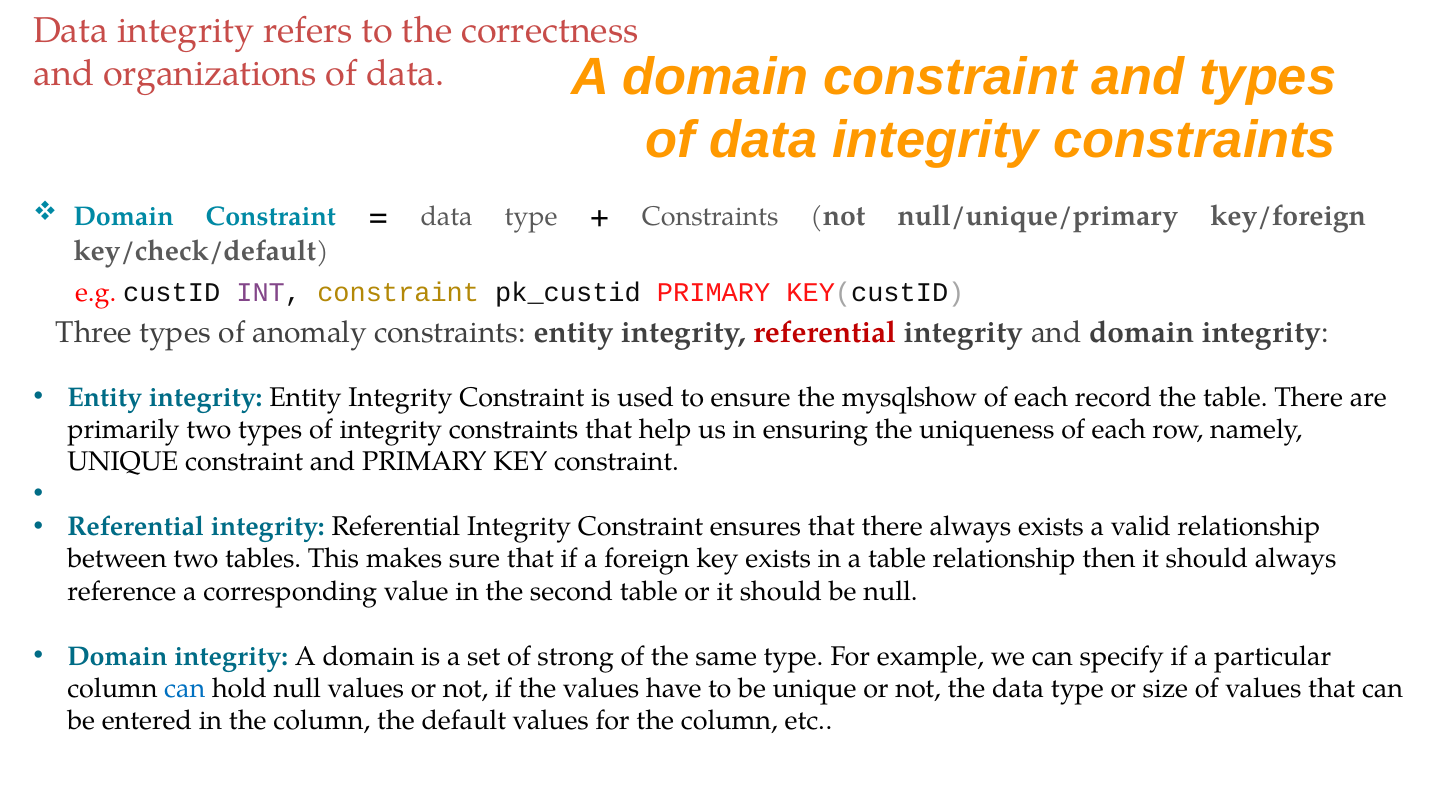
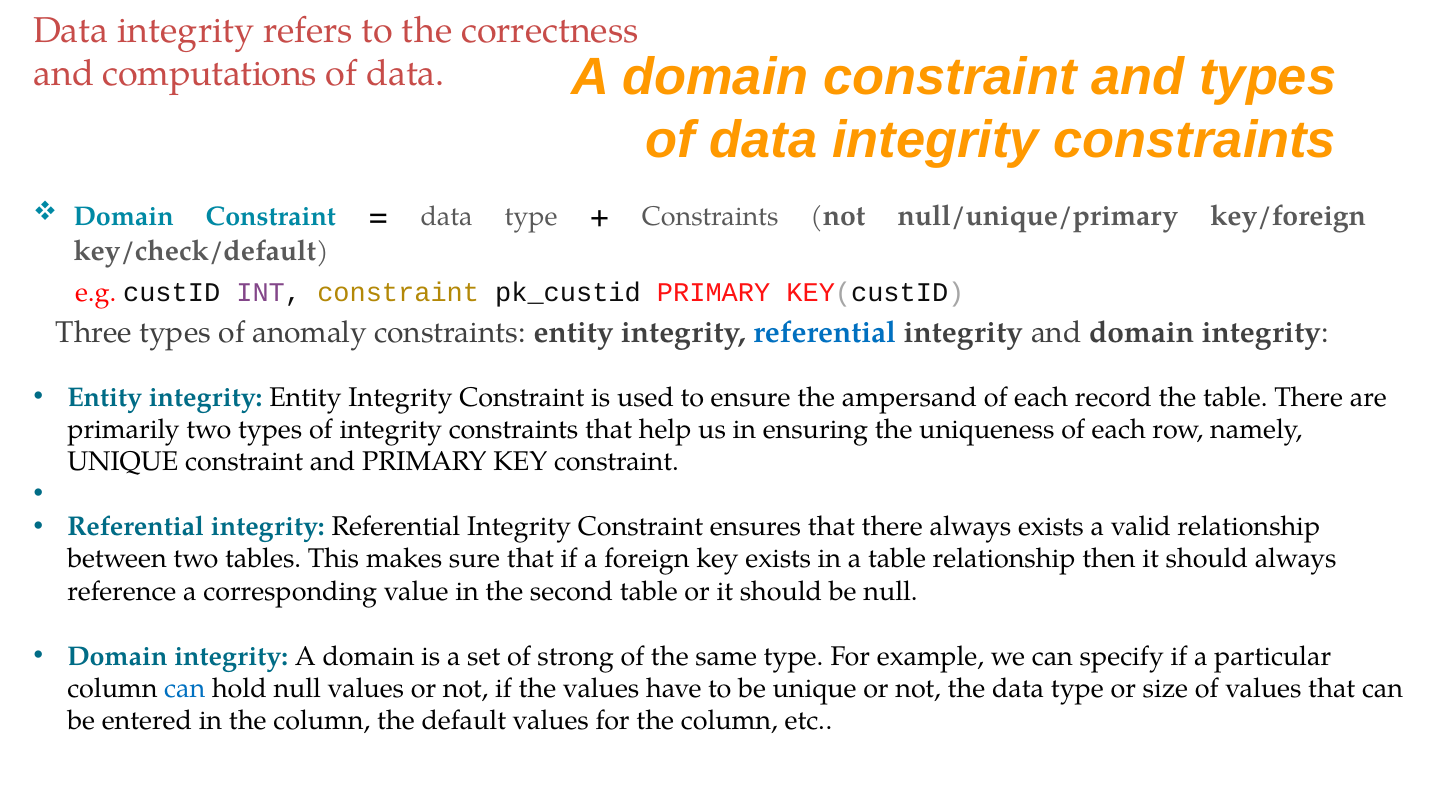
organizations: organizations -> computations (210, 73)
referential colour: red -> blue (825, 333)
mysqlshow: mysqlshow -> ampersand (909, 397)
